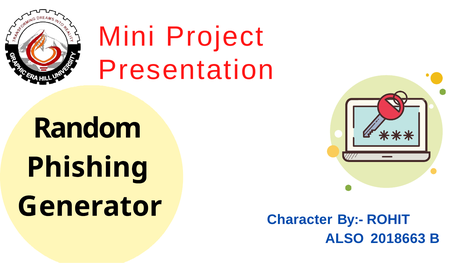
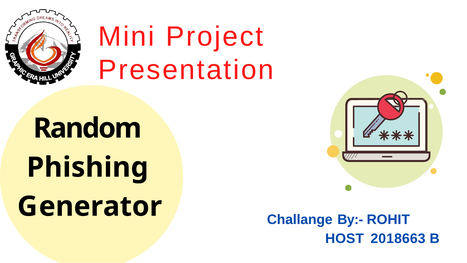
Character: Character -> Challange (300, 219)
ALSO: ALSO -> HOST (345, 238)
